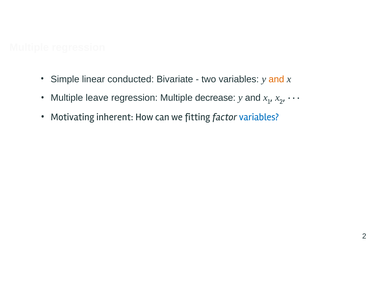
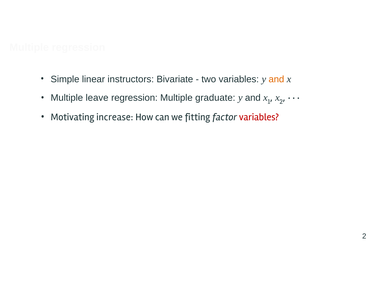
conducted: conducted -> instructors (131, 79)
decrease: decrease -> graduate (215, 98)
inherent: inherent -> increase (115, 117)
variables colour: blue -> red (259, 117)
